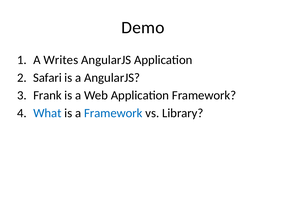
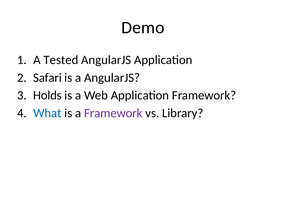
Writes: Writes -> Tested (61, 60)
Frank: Frank -> Holds (47, 96)
Framework colour: blue -> purple (113, 113)
